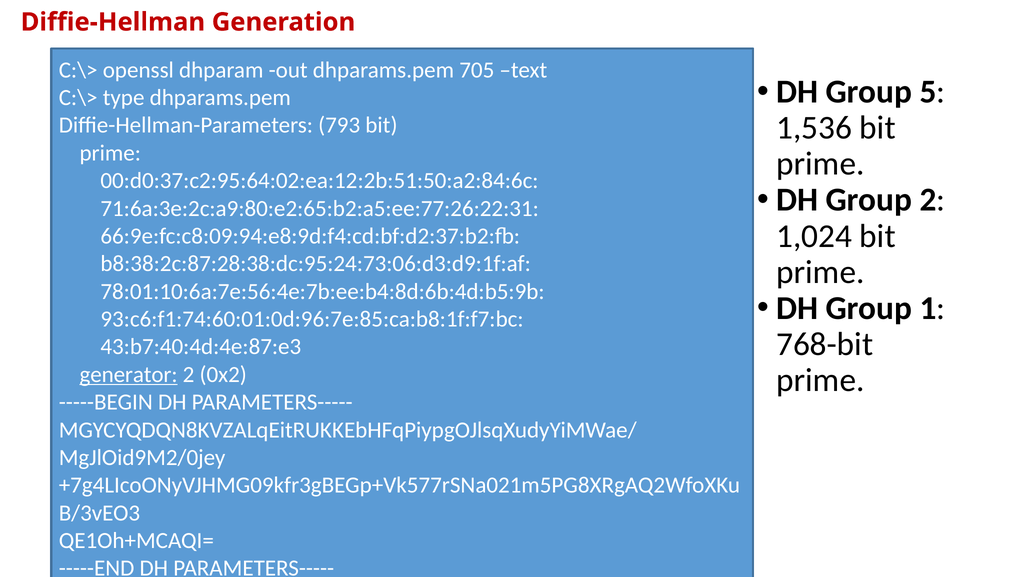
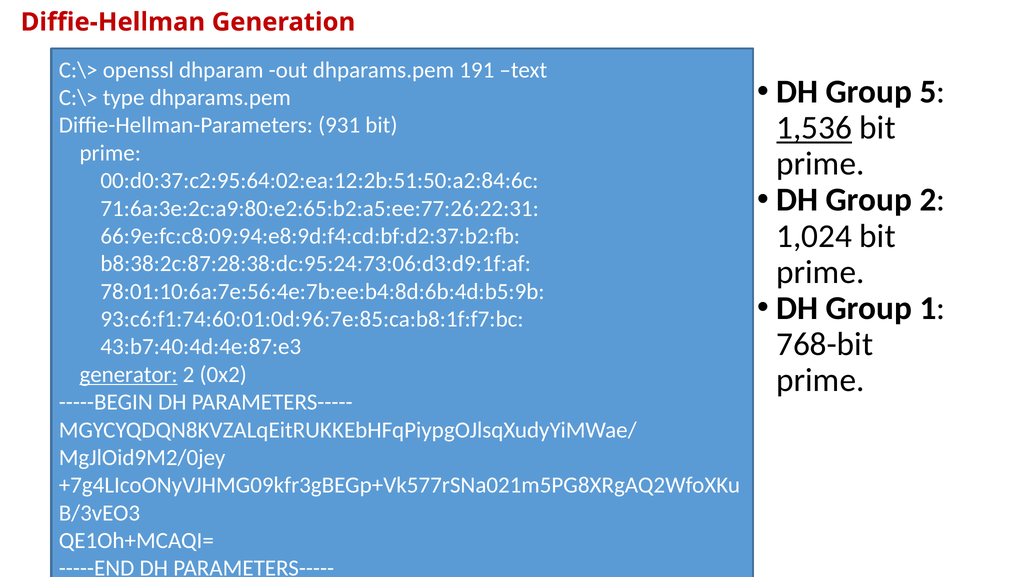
705: 705 -> 191 (477, 70)
1,536 underline: none -> present (814, 128)
793: 793 -> 931 (339, 125)
